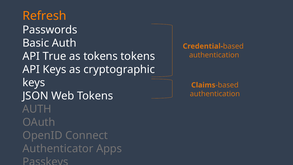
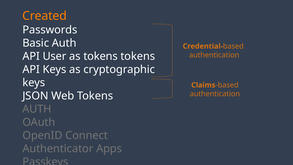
Refresh: Refresh -> Created (45, 16)
True: True -> User (55, 56)
